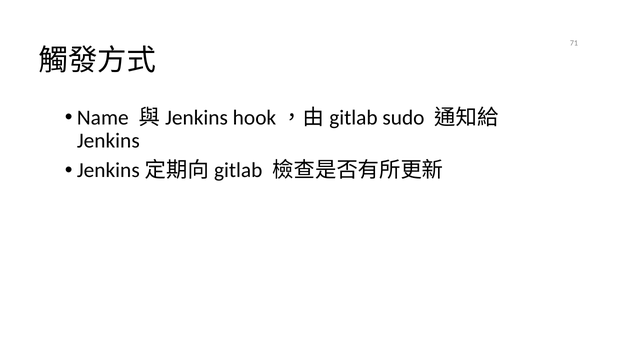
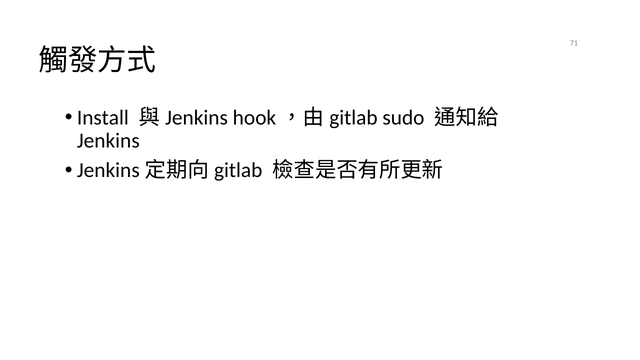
Name: Name -> Install (103, 118)
